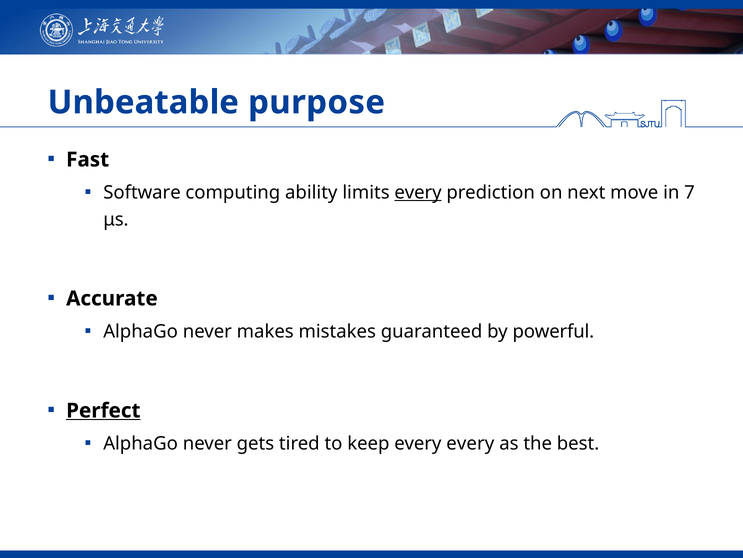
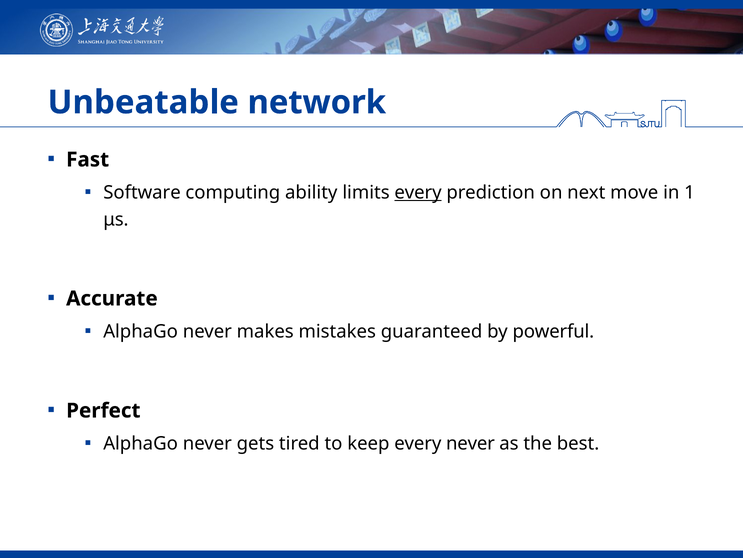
purpose: purpose -> network (317, 102)
7: 7 -> 1 (690, 192)
Perfect underline: present -> none (103, 410)
every every: every -> never (470, 443)
